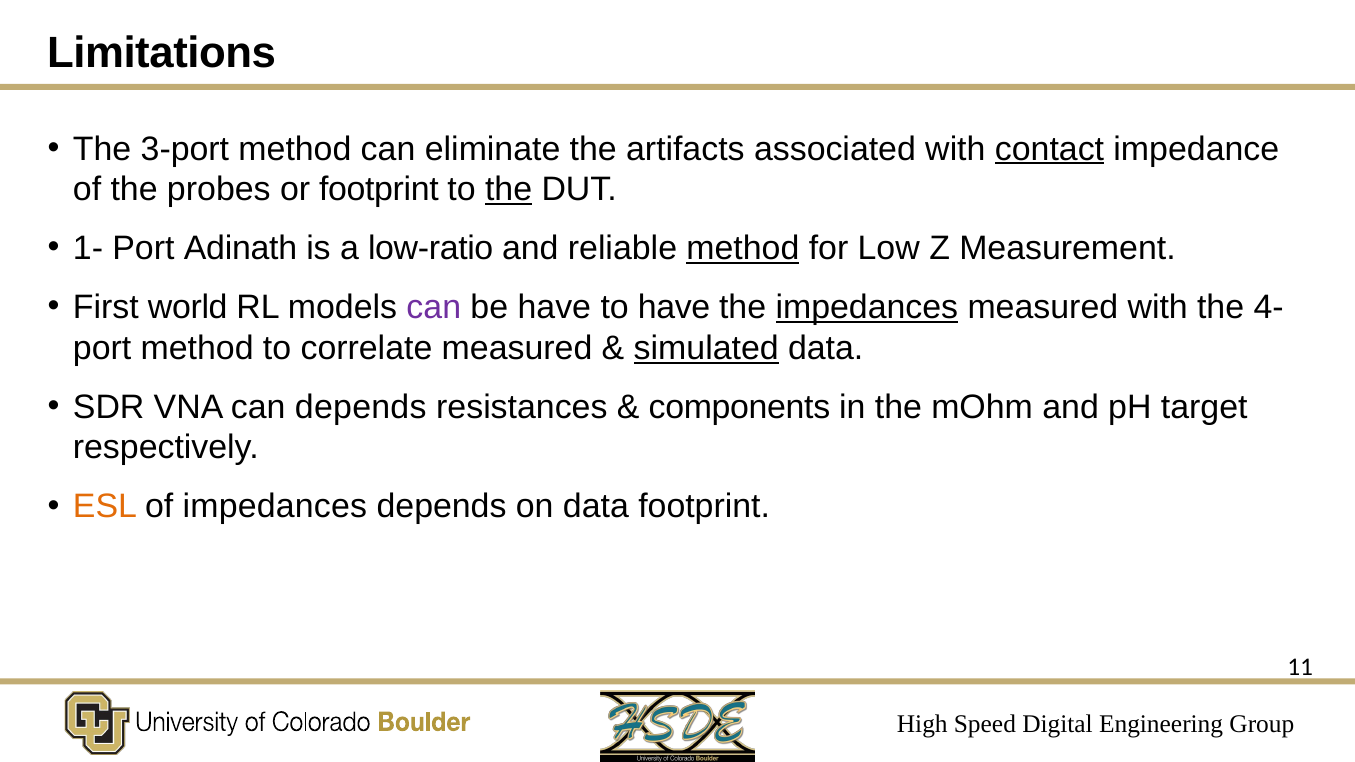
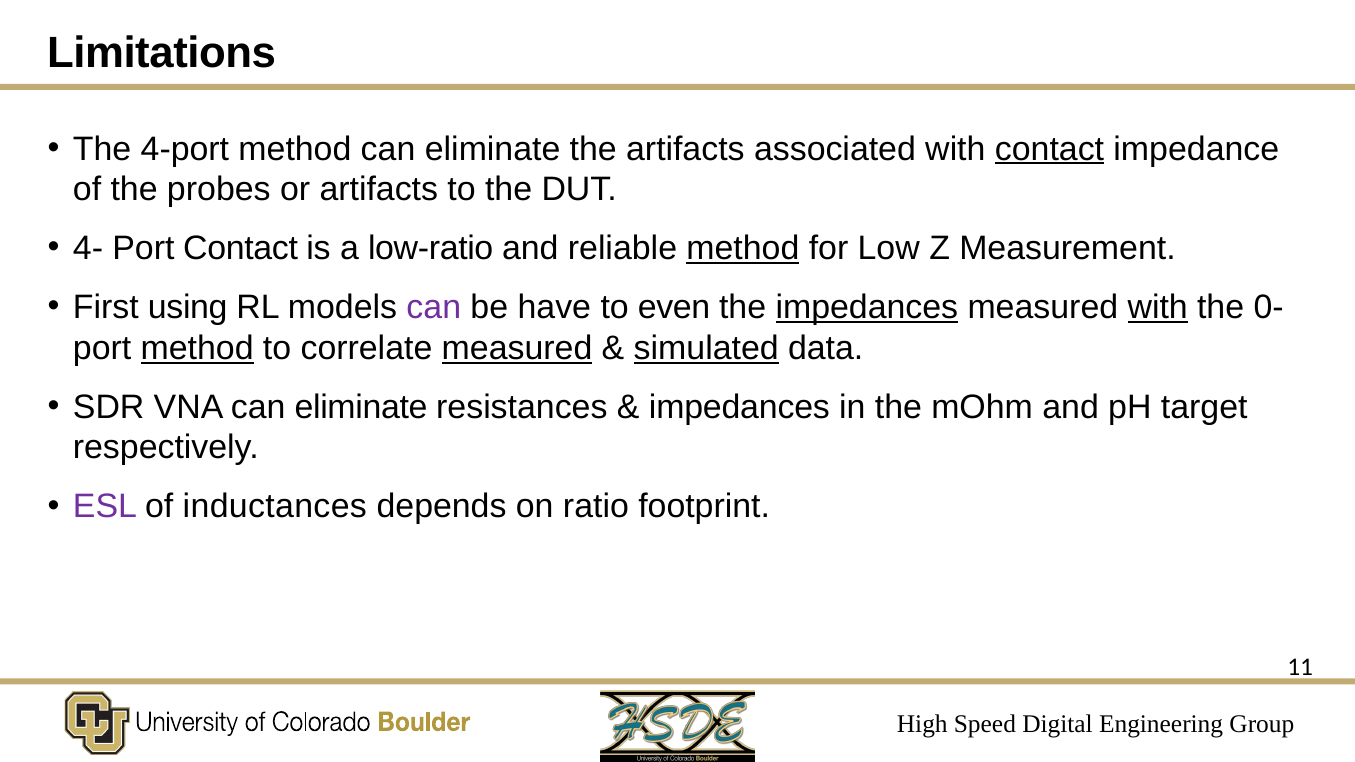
3-port: 3-port -> 4-port (185, 149)
or footprint: footprint -> artifacts (379, 190)
the underline: present -> none (509, 190)
1-: 1- -> 4- (88, 249)
Port Adinath: Adinath -> Contact (241, 249)
world: world -> using (188, 308)
to have: have -> even (674, 308)
with underline: none -> present (1158, 308)
4-: 4- -> 0- (1269, 308)
method underline: none -> present (197, 348)
measured underline: none -> present (517, 348)
VNA can depends: depends -> eliminate (361, 407)
components: components -> impedances (739, 407)
ESL colour: orange -> purple (105, 507)
of impedances: impedances -> inductances (275, 507)
on data: data -> ratio (596, 507)
